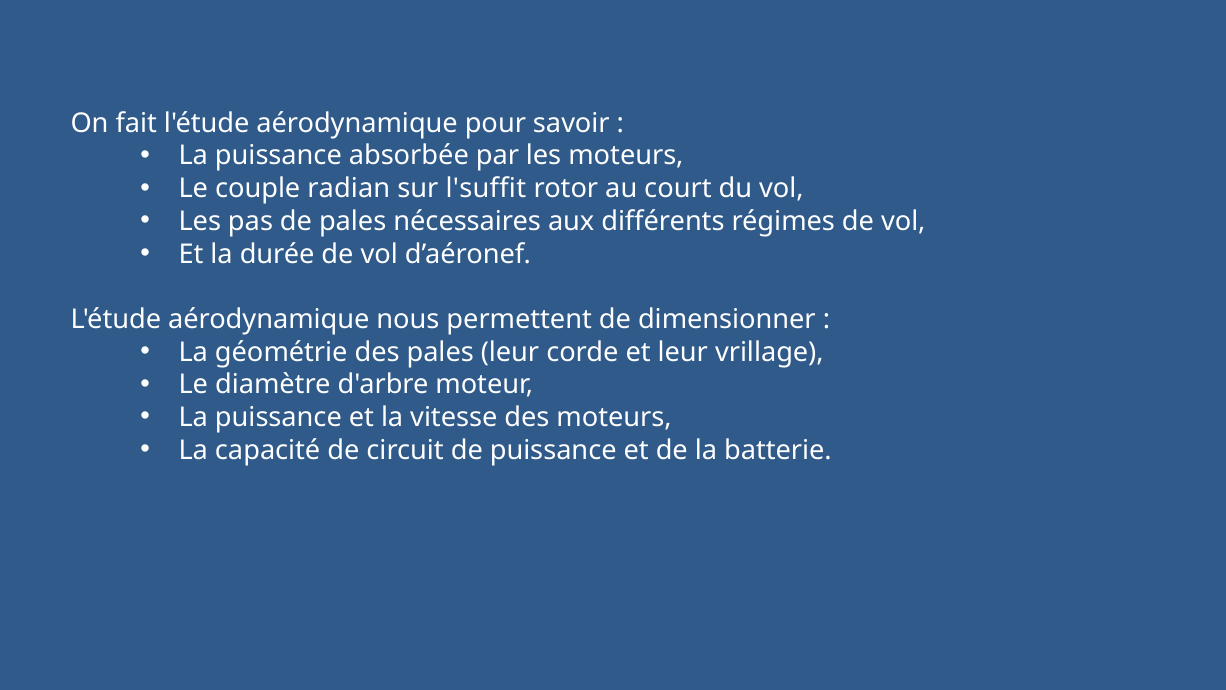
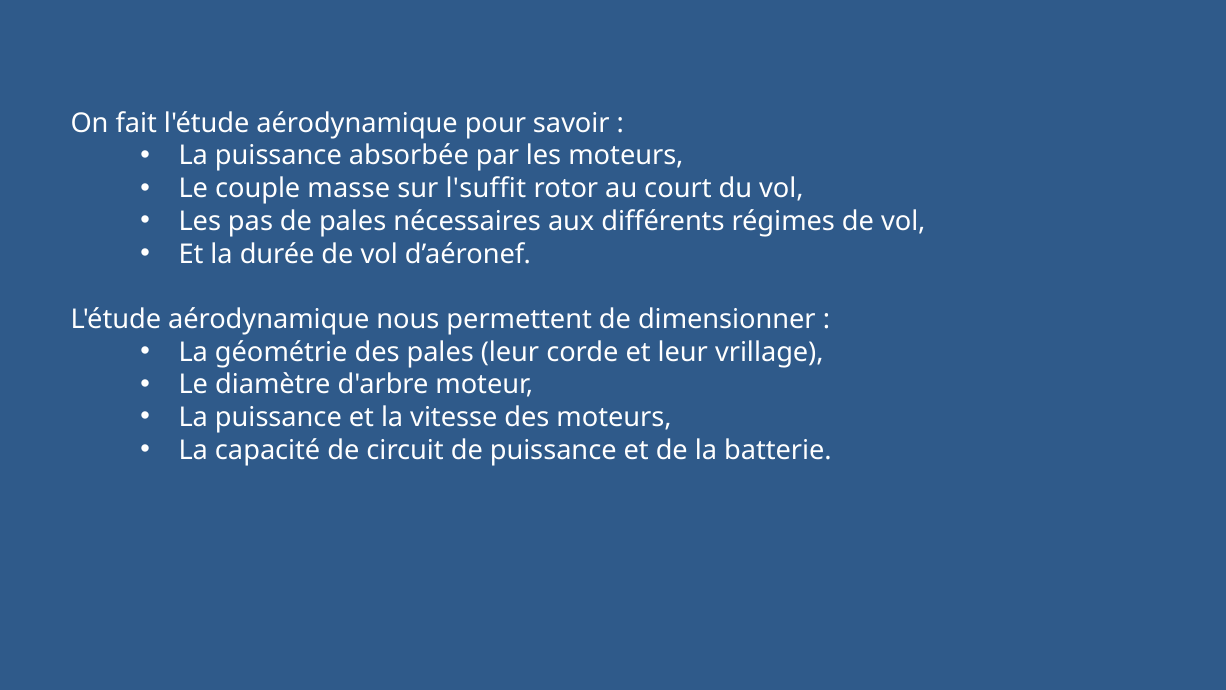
radian: radian -> masse (349, 189)
